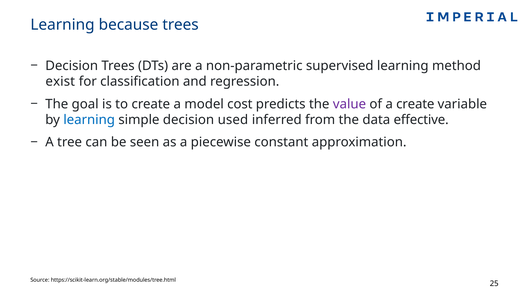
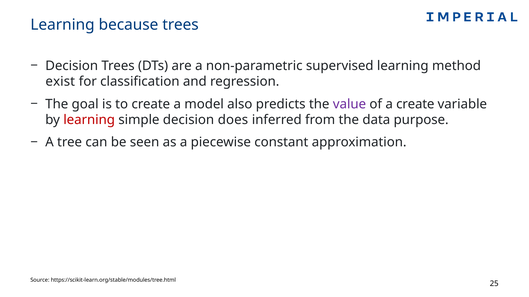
cost: cost -> also (240, 104)
learning colour: blue -> red (89, 120)
used: used -> does (233, 120)
effective: effective -> purpose (421, 120)
